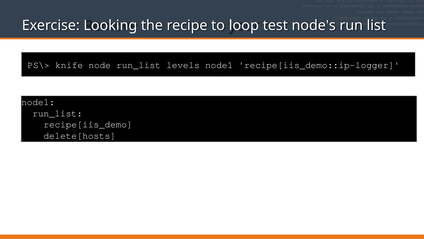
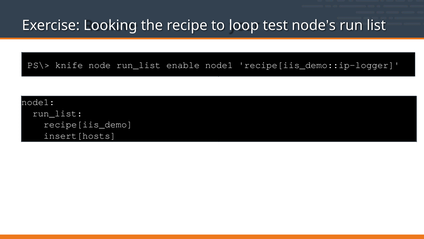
levels: levels -> enable (183, 65)
delete[hosts: delete[hosts -> insert[hosts (80, 135)
